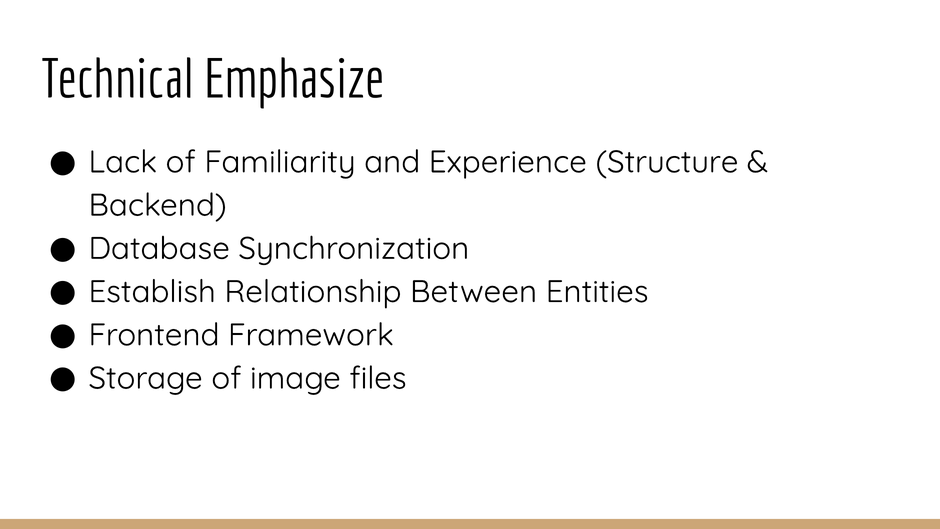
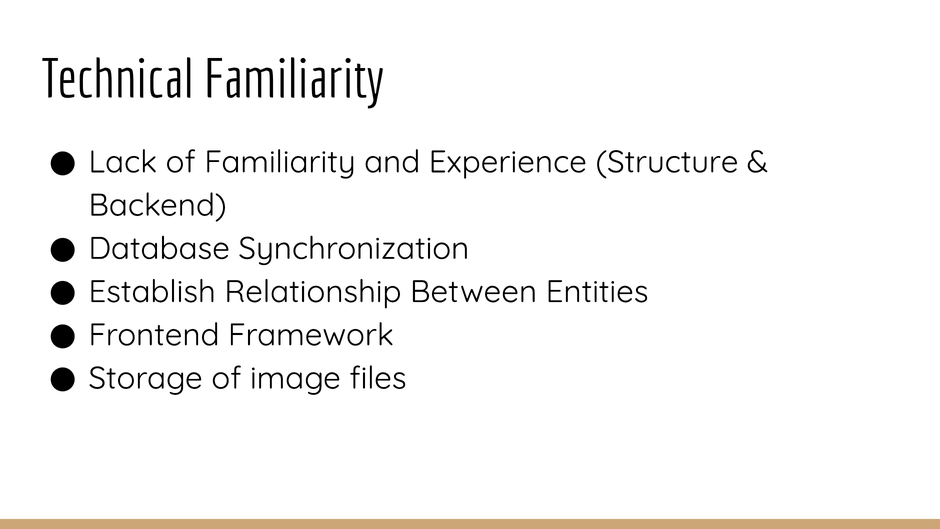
Technical Emphasize: Emphasize -> Familiarity (294, 79)
